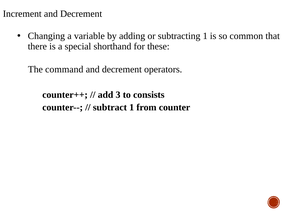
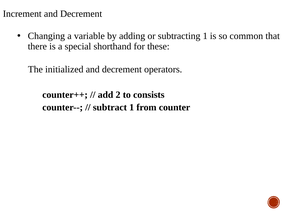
command: command -> initialized (64, 69)
3: 3 -> 2 (118, 95)
